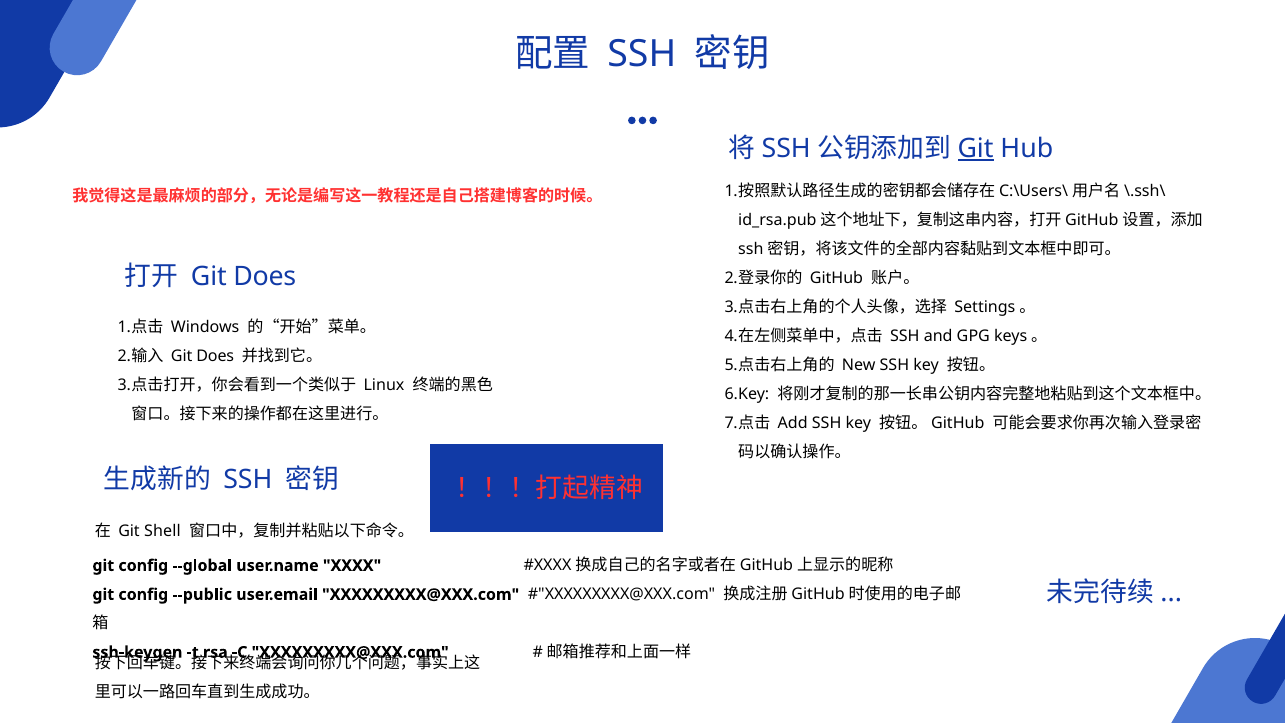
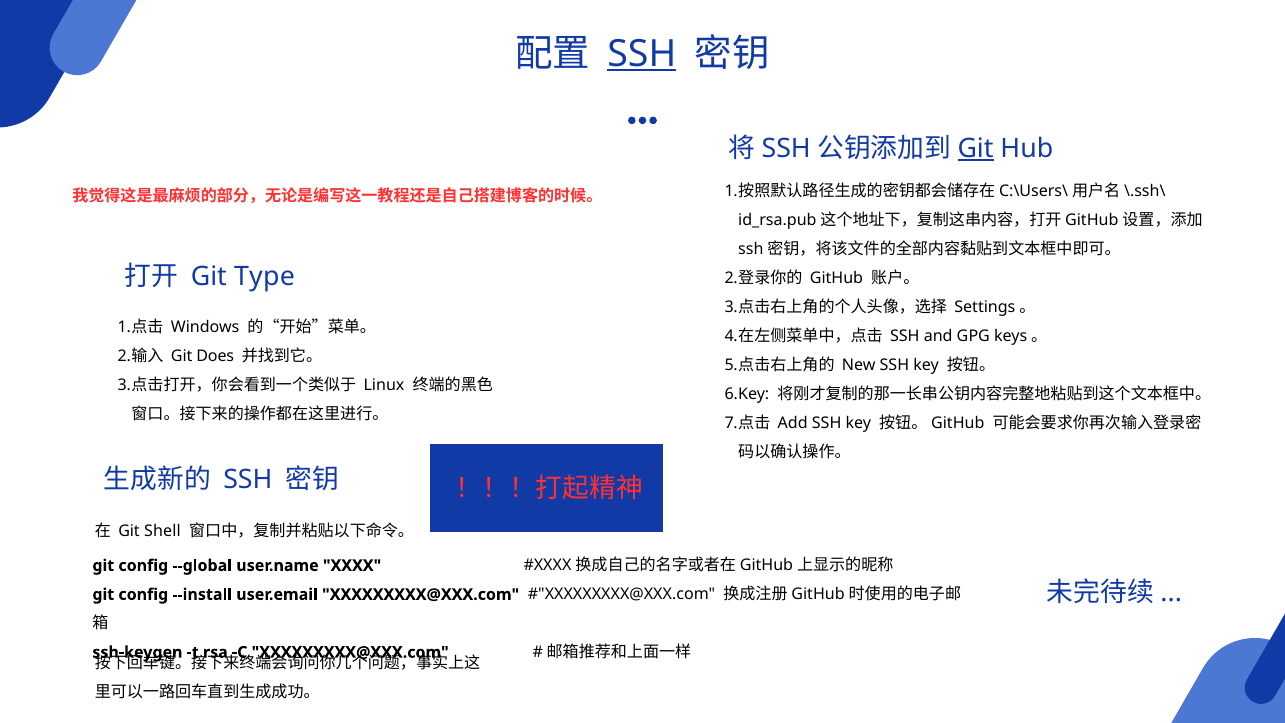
SSH underline: none -> present (642, 54)
Does: Does -> Type (265, 276)
--public: --public -> --install (202, 594)
